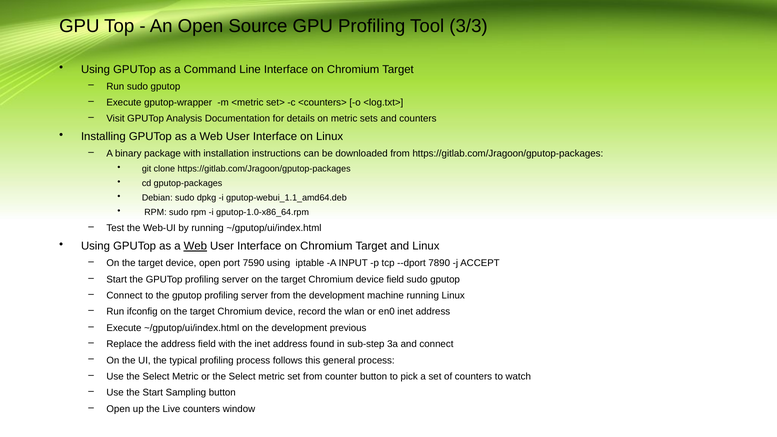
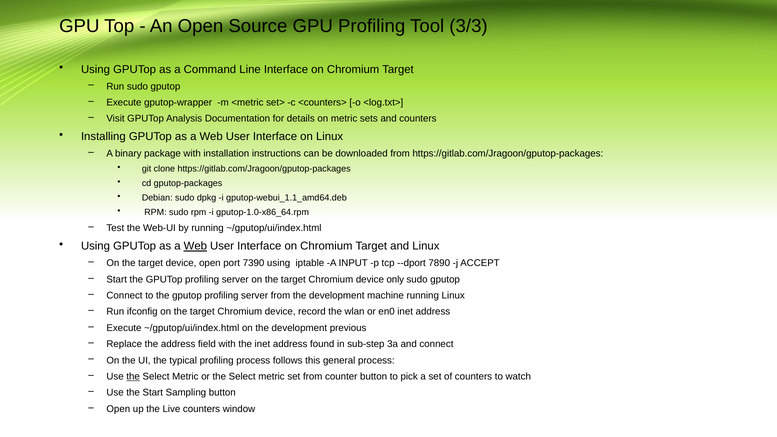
7590: 7590 -> 7390 (254, 263)
device field: field -> only (395, 279)
the underline: none -> present (133, 377)
